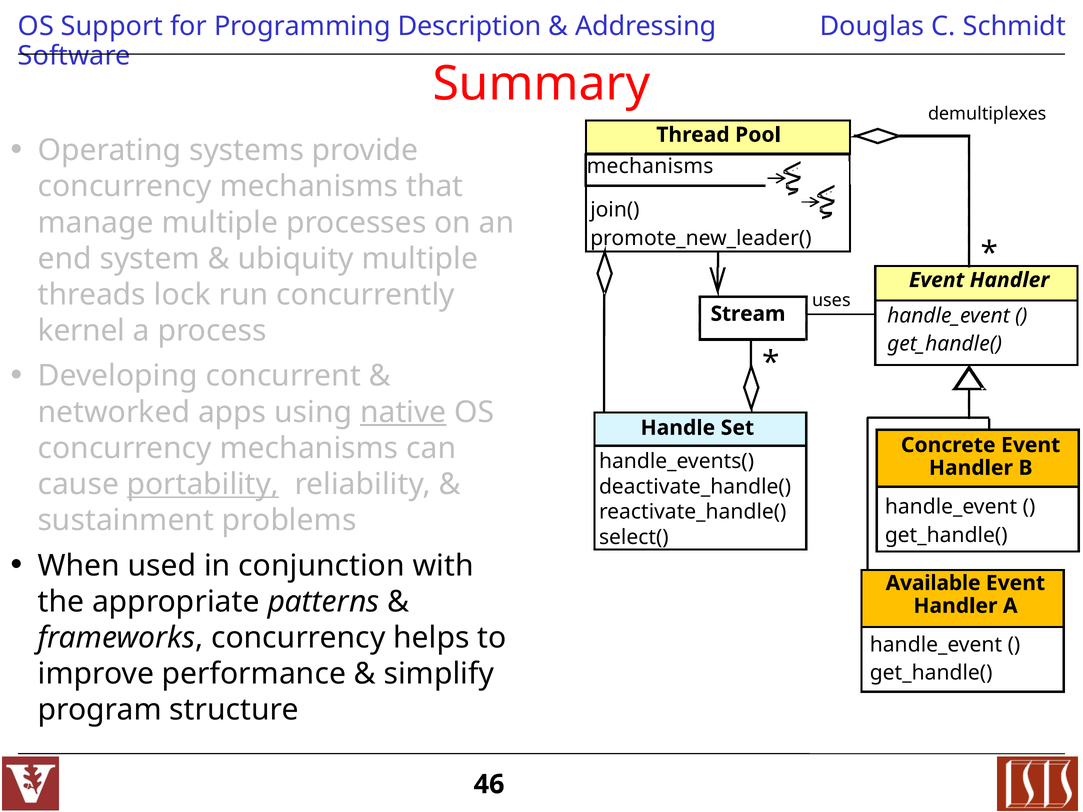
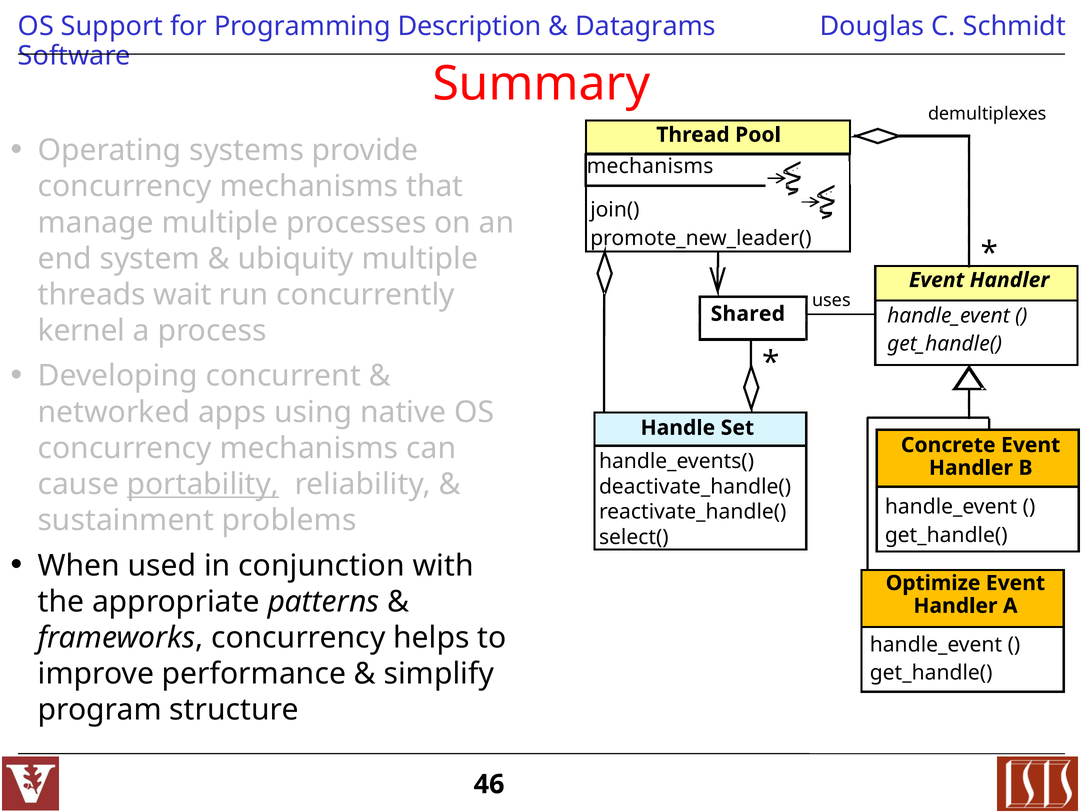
Addressing: Addressing -> Datagrams (646, 27)
lock: lock -> wait (183, 295)
Stream: Stream -> Shared (748, 314)
native underline: present -> none (403, 412)
Available: Available -> Optimize (933, 583)
